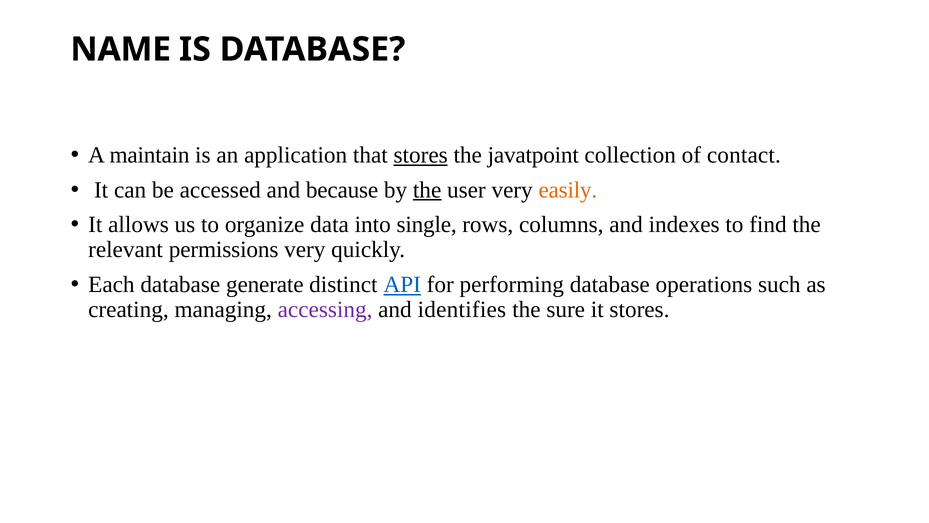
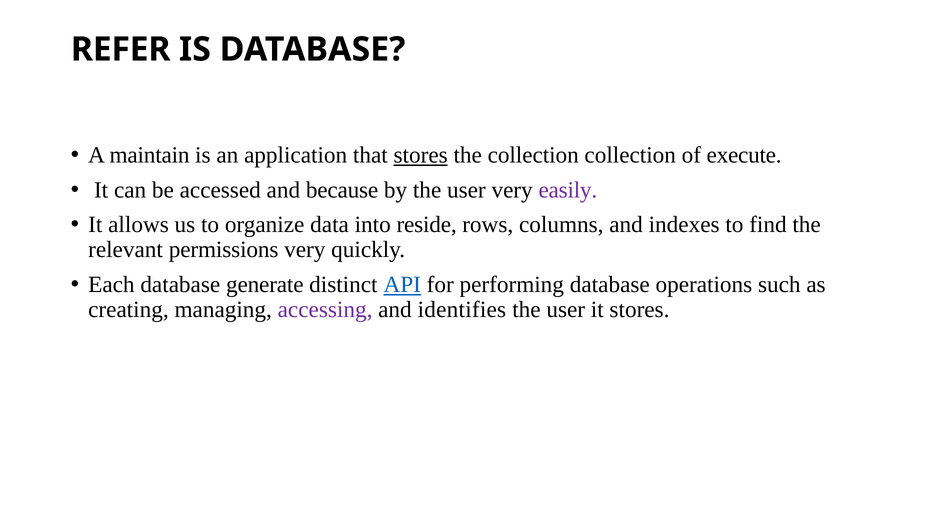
NAME: NAME -> REFER (121, 49)
the javatpoint: javatpoint -> collection (533, 155)
contact: contact -> execute (744, 155)
the underline: present -> none (427, 190)
easily colour: orange -> purple (568, 190)
single: single -> reside (427, 225)
sure: sure -> user (566, 309)
